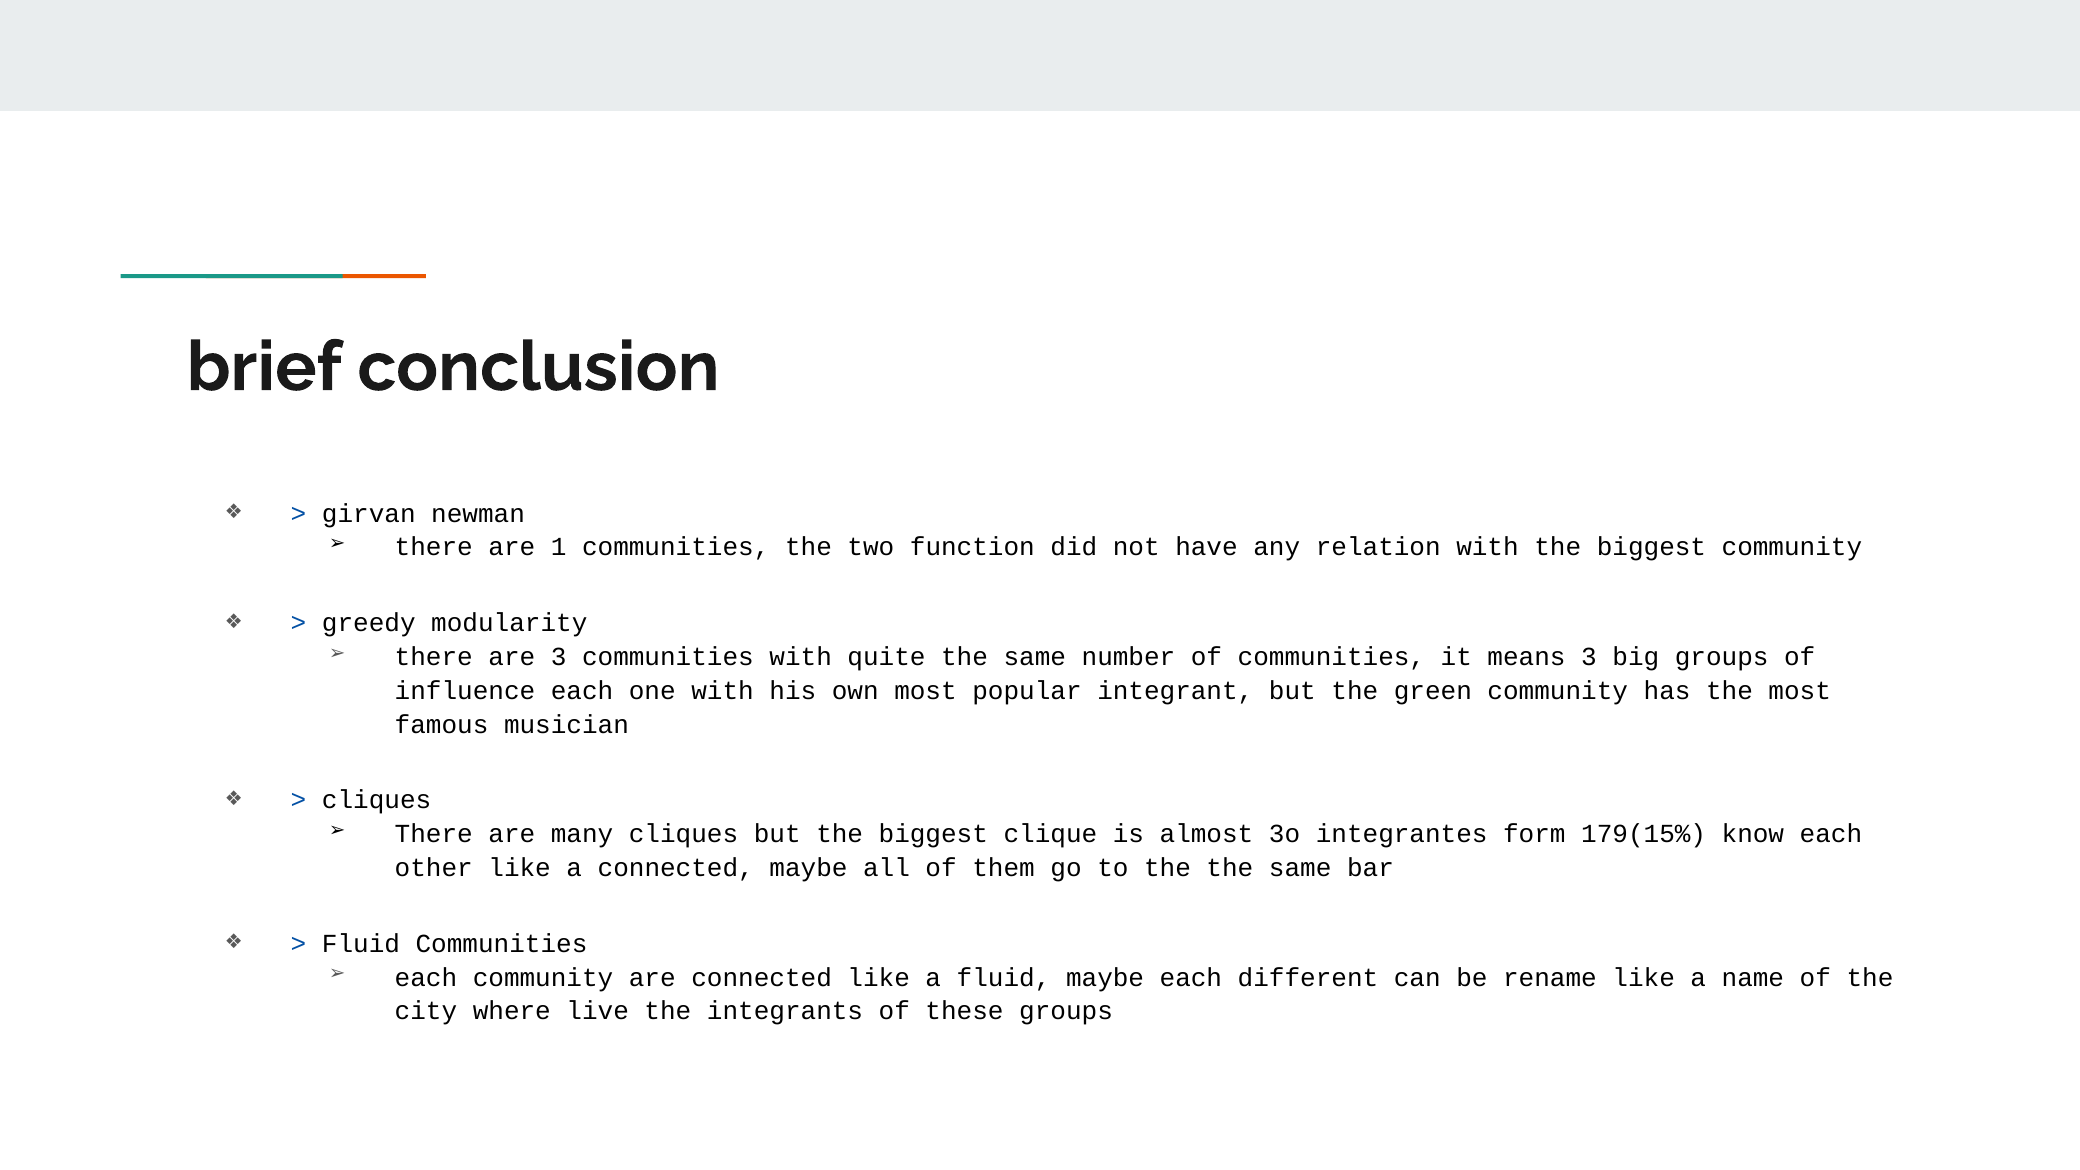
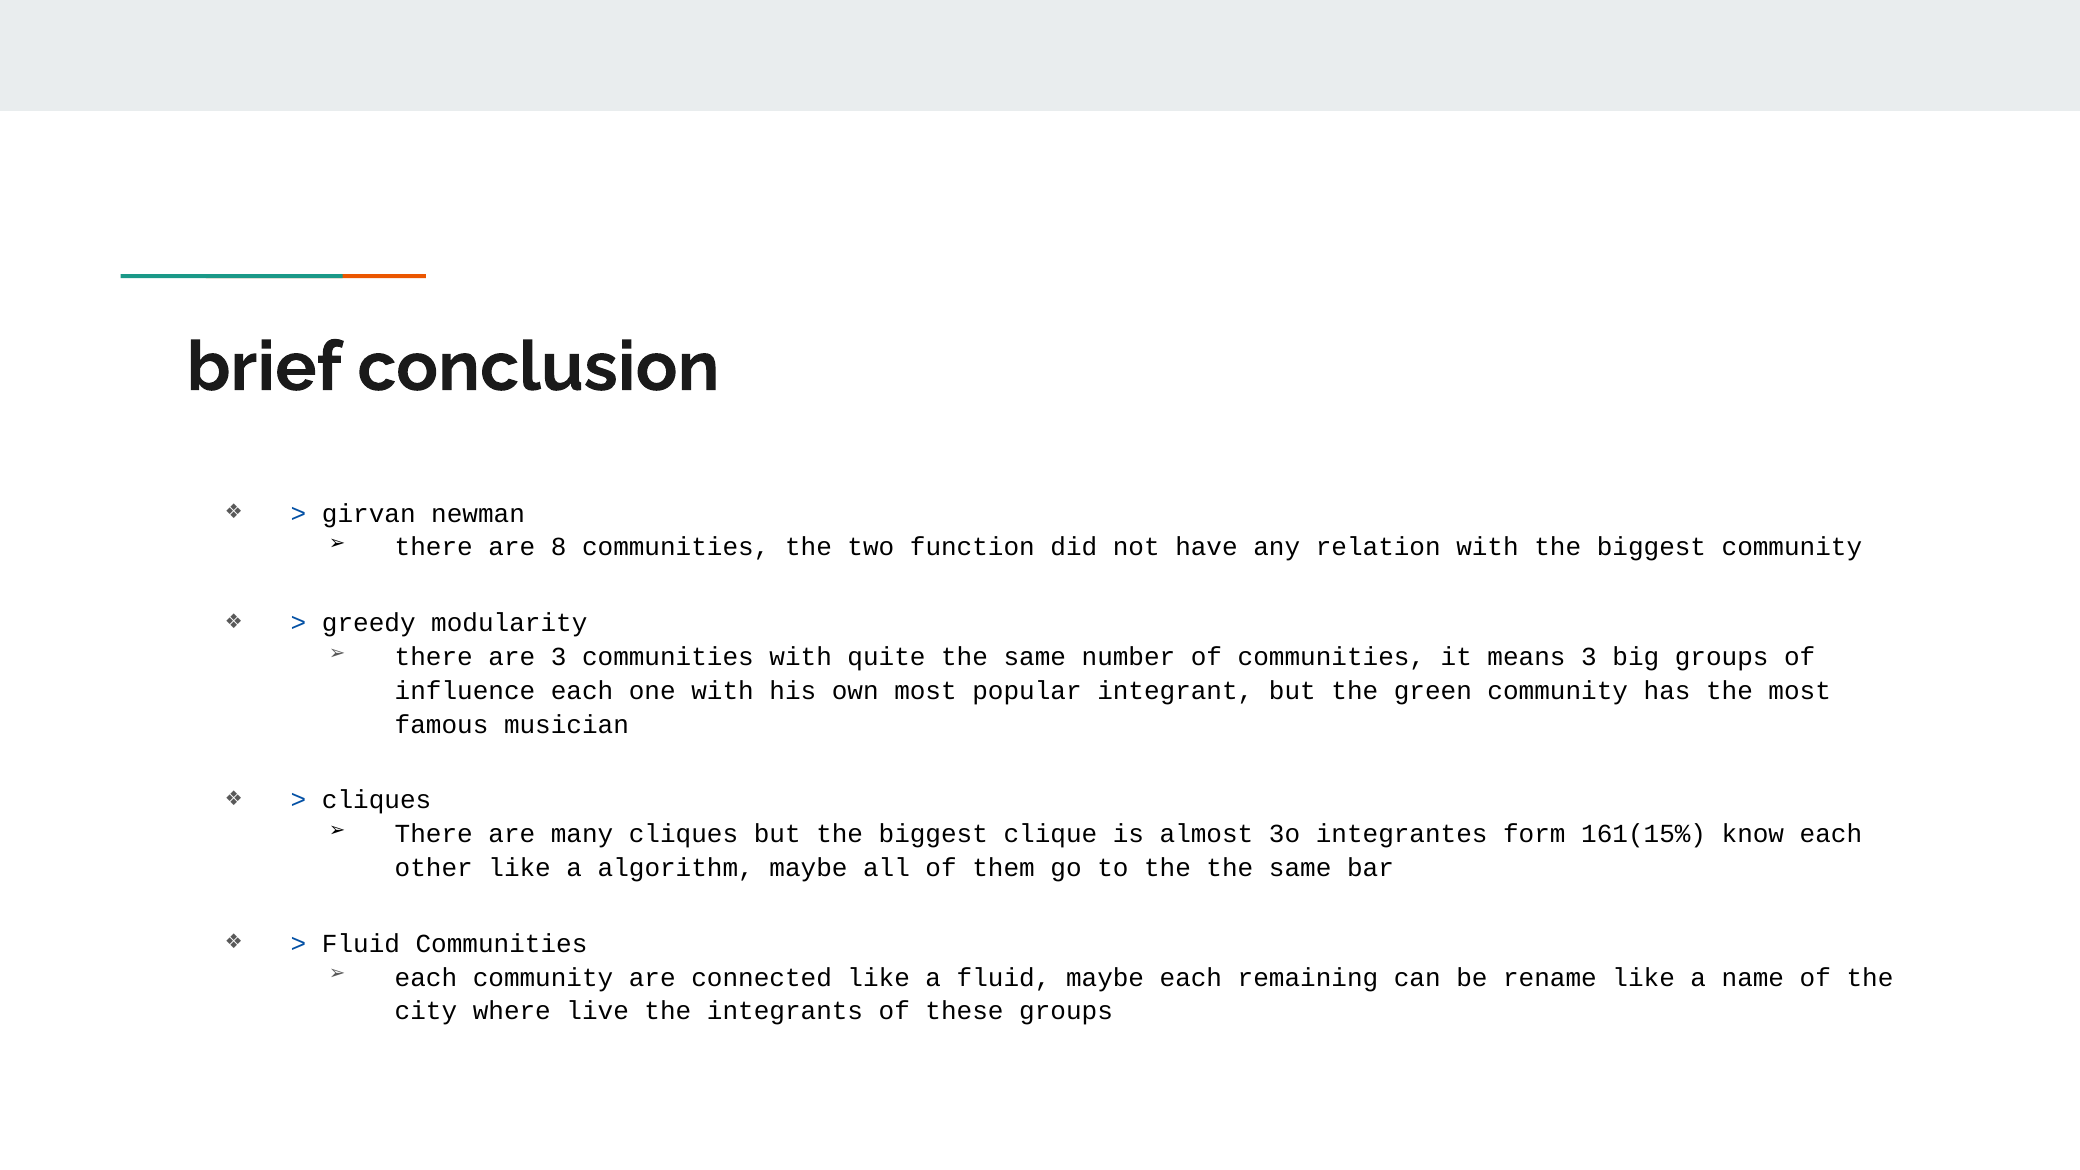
1: 1 -> 8 (559, 547)
179(15%: 179(15% -> 161(15% (1644, 834)
a connected: connected -> algorithm (676, 868)
different: different -> remaining (1308, 978)
